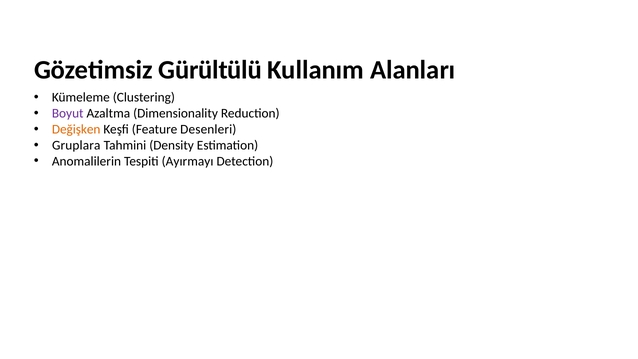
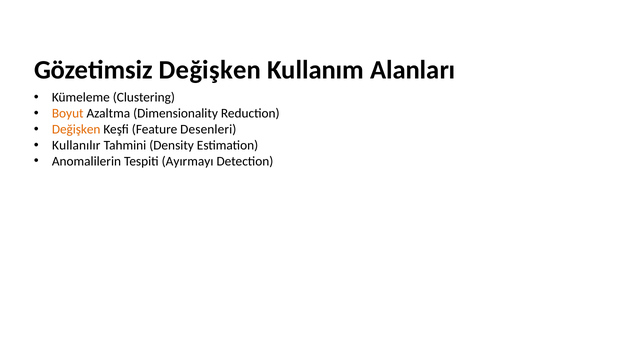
Gözetimsiz Gürültülü: Gürültülü -> Değişken (210, 70)
Boyut colour: purple -> orange (68, 113)
Gruplara: Gruplara -> Kullanılır (76, 145)
